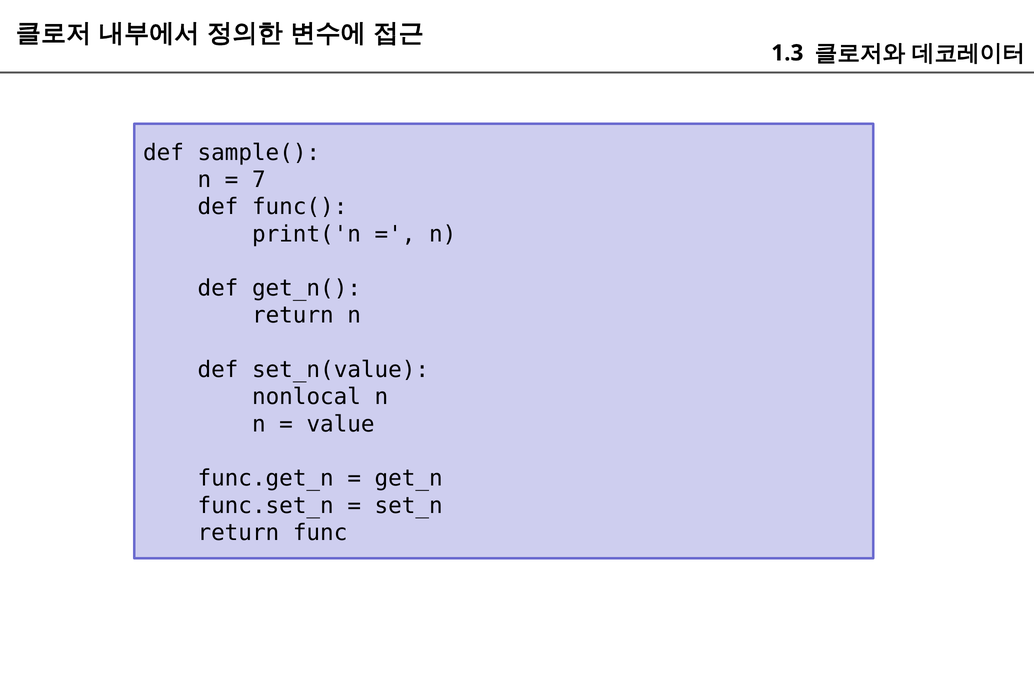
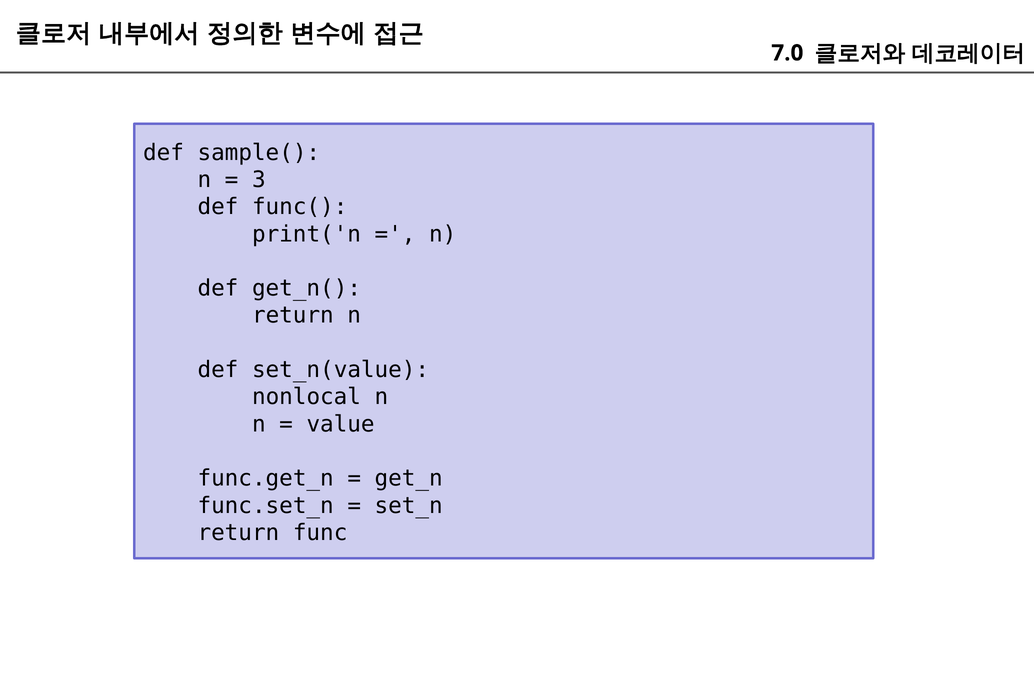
1.3: 1.3 -> 7.0 (787, 53)
7: 7 -> 3 (259, 180)
